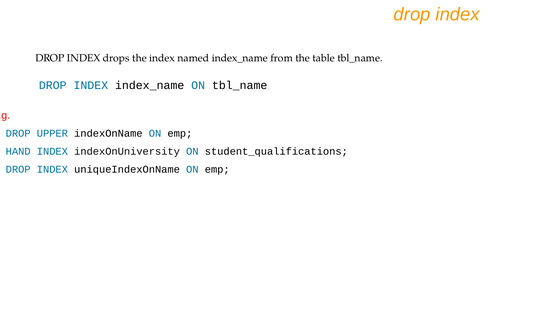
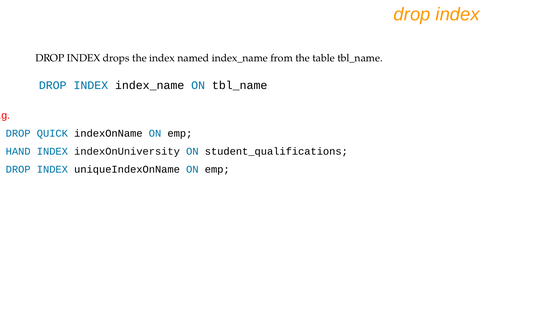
UPPER: UPPER -> QUICK (52, 133)
